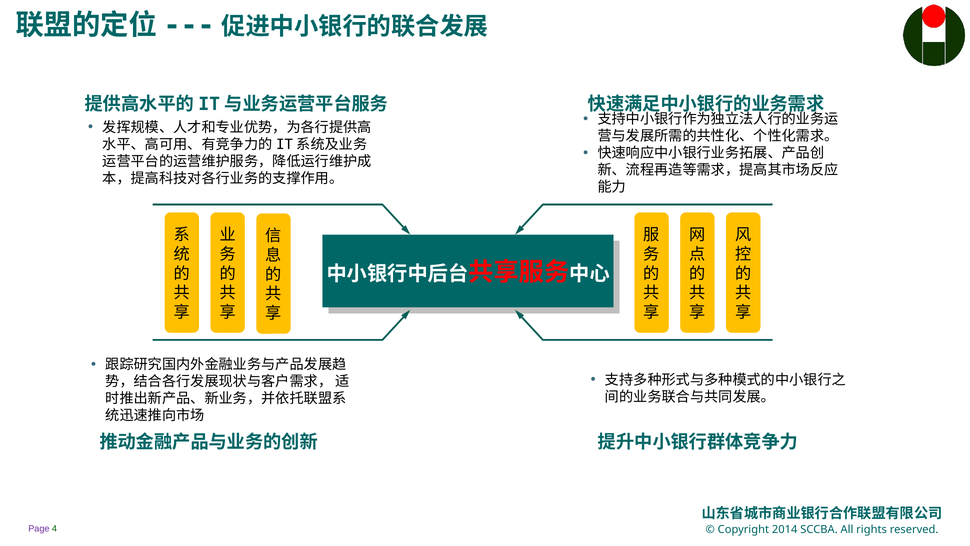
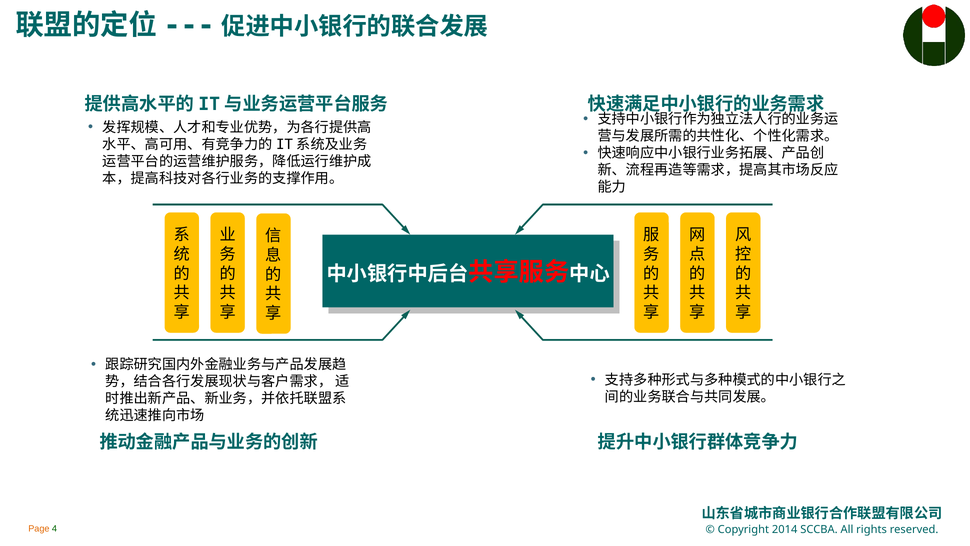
Page colour: purple -> orange (39, 528)
